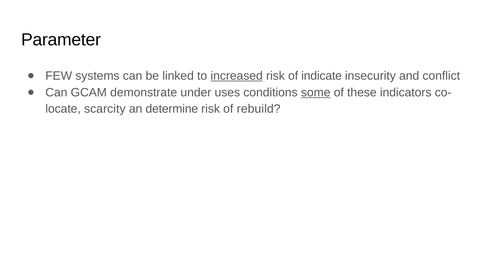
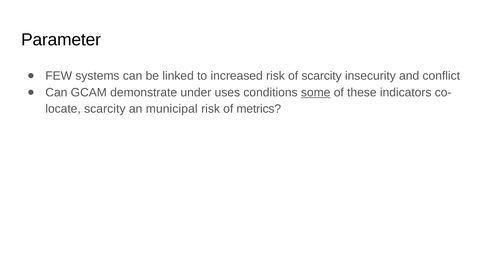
increased underline: present -> none (237, 76)
of indicate: indicate -> scarcity (322, 76)
determine: determine -> municipal (172, 109)
rebuild: rebuild -> metrics (259, 109)
